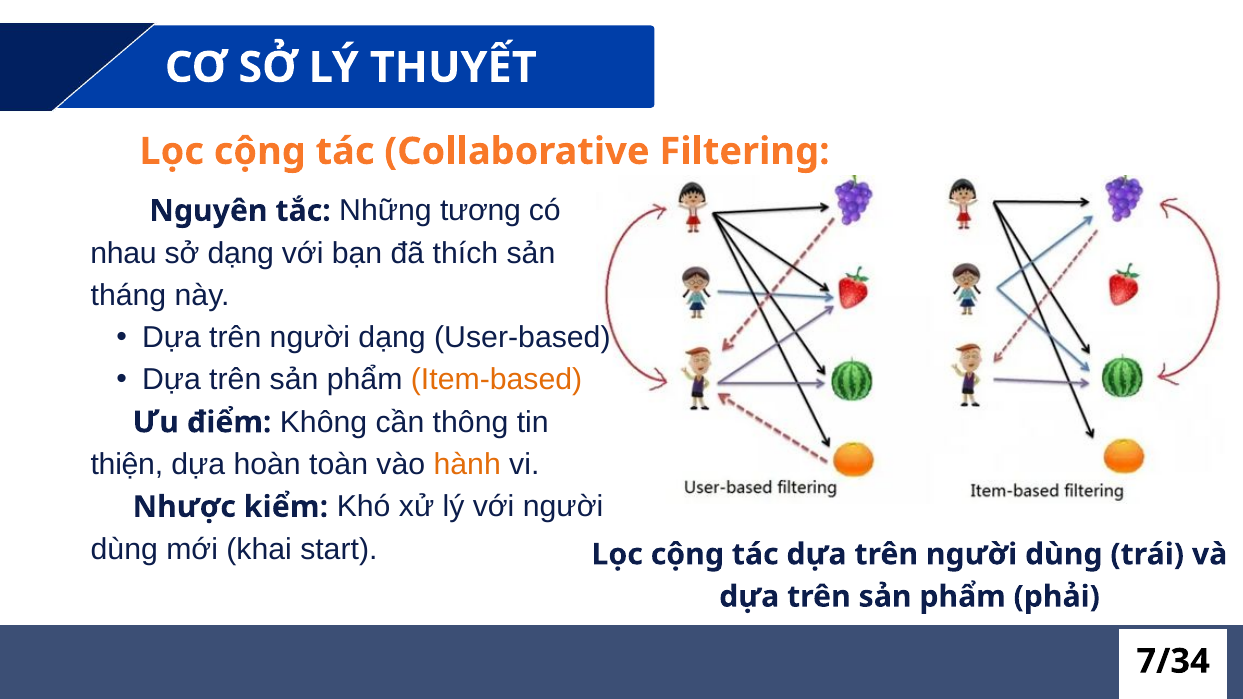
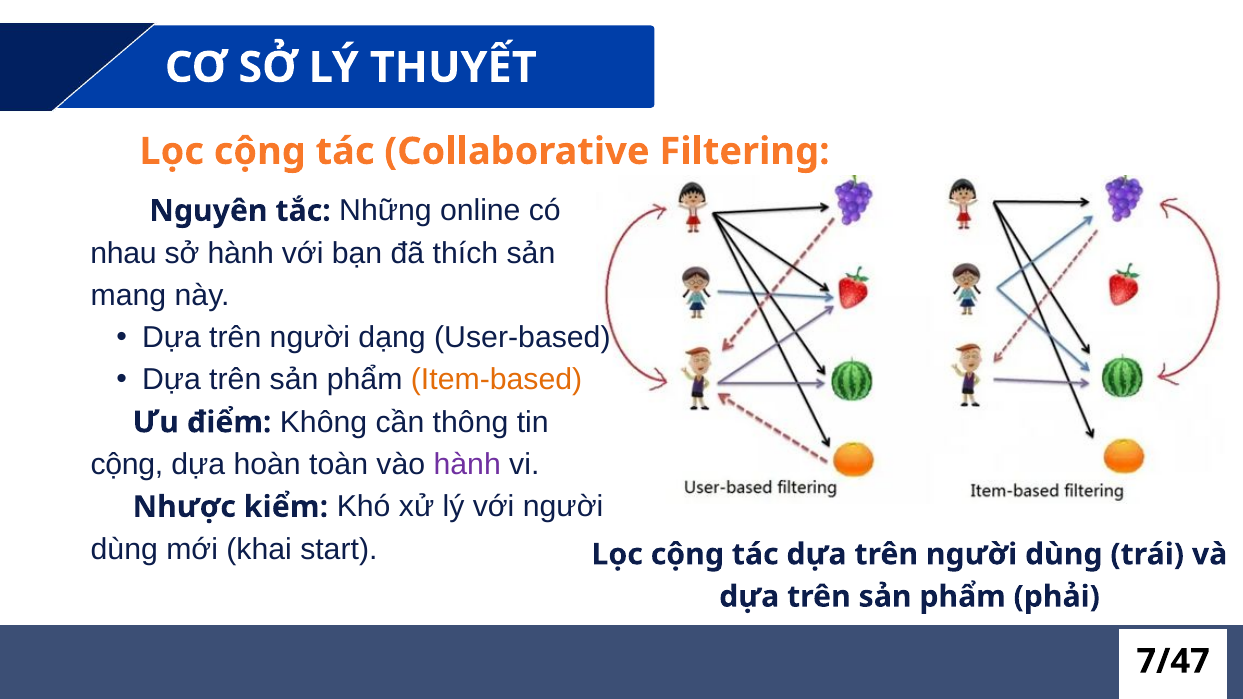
tương: tương -> online (480, 211)
sở dạng: dạng -> hành (241, 253)
tháng: tháng -> mang (128, 296)
thiện: thiện -> cộng (127, 465)
hành colour: orange -> purple (467, 465)
7/34: 7/34 -> 7/47 (1173, 661)
